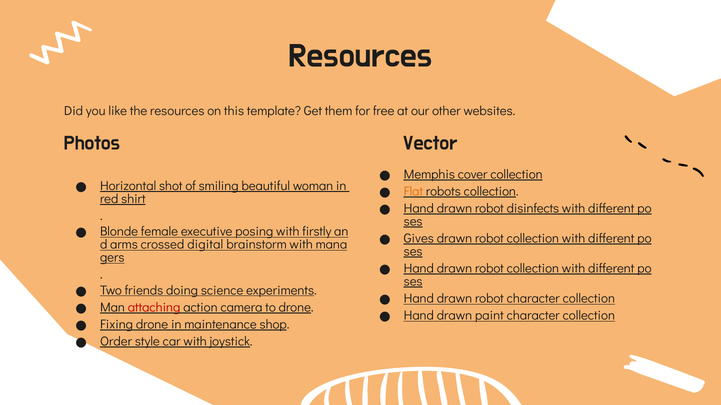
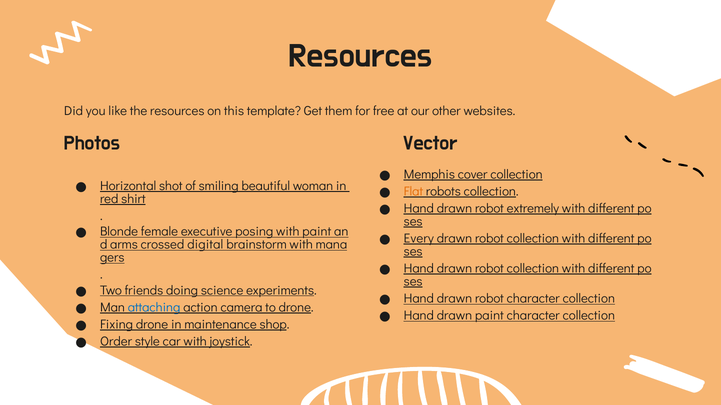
disinfects: disinfects -> extremely (533, 209)
with firstly: firstly -> paint (317, 232)
Gives: Gives -> Every (419, 239)
attaching colour: red -> blue (154, 308)
